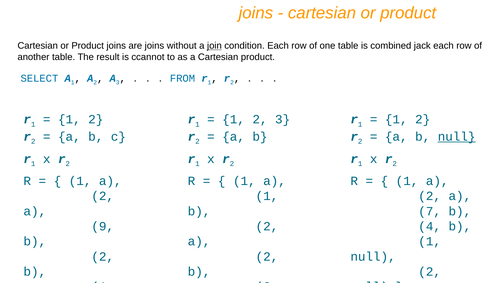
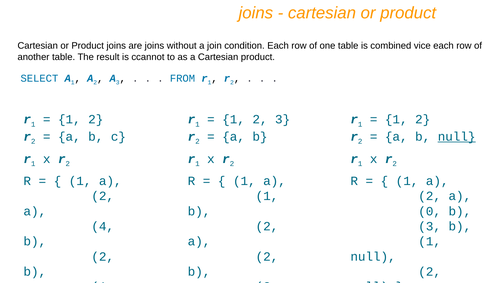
join underline: present -> none (214, 46)
jack: jack -> vice (422, 46)
7: 7 -> 0 (430, 211)
9: 9 -> 4 (103, 226)
4: 4 -> 3 (430, 226)
